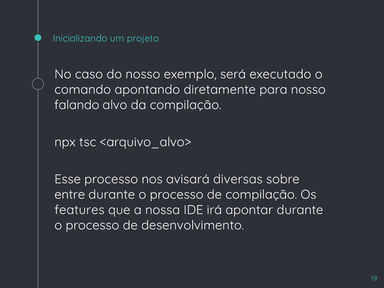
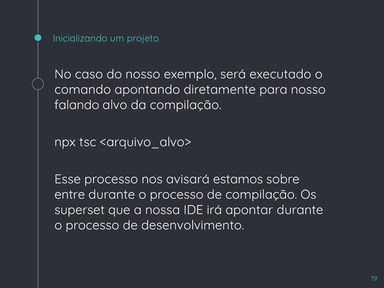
diversas: diversas -> estamos (238, 179)
features: features -> superset (80, 210)
